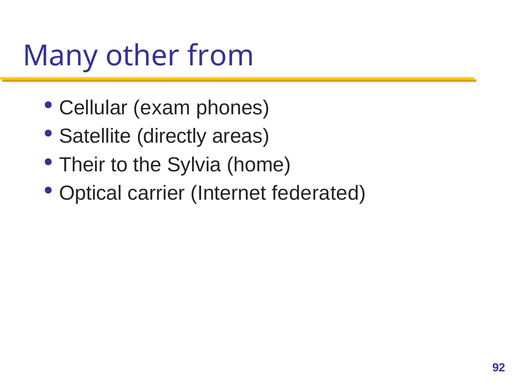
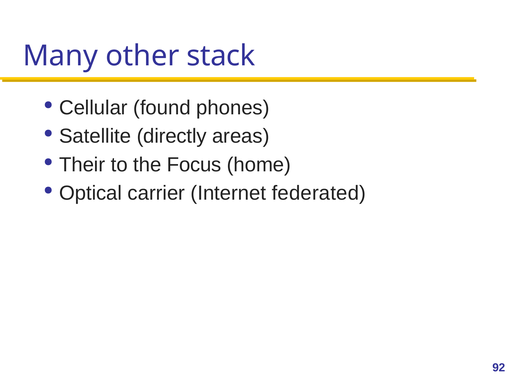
from: from -> stack (221, 56)
exam: exam -> found (162, 108)
Sylvia: Sylvia -> Focus (194, 164)
